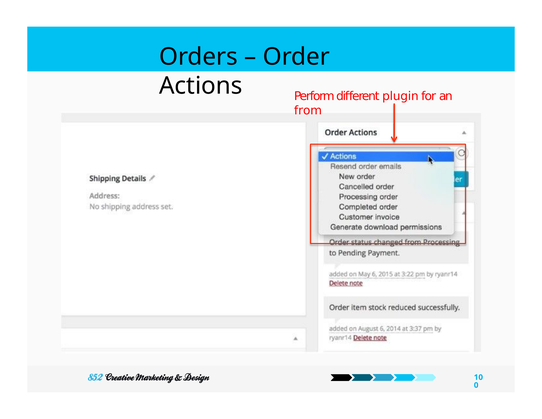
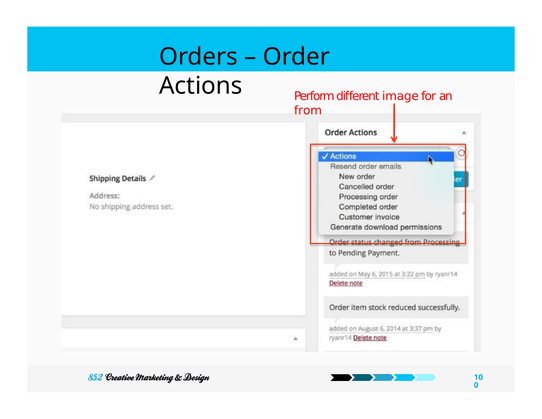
plugin: plugin -> image (400, 96)
